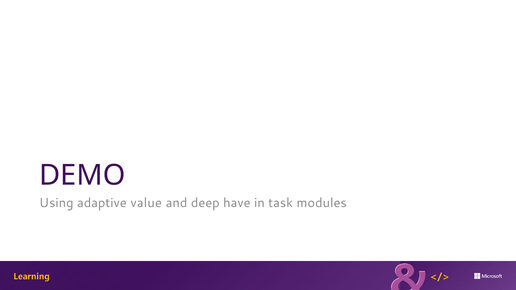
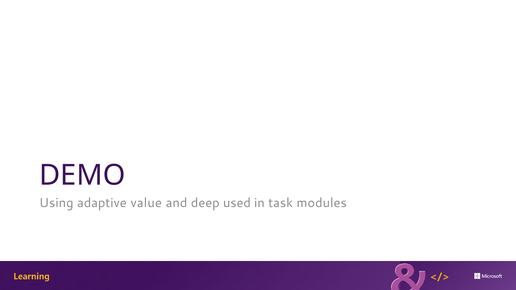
have: have -> used (237, 203)
